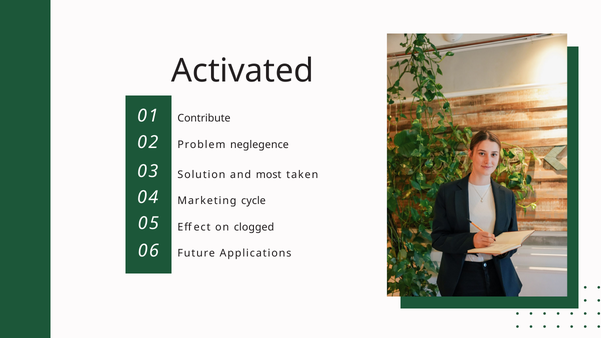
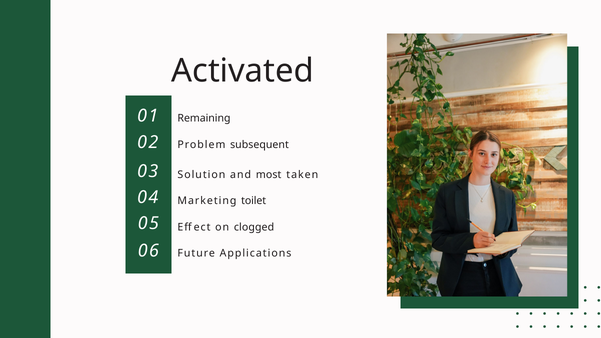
Contribute: Contribute -> Remaining (204, 118)
neglegence: neglegence -> subsequent (260, 145)
cycle: cycle -> toilet (254, 201)
